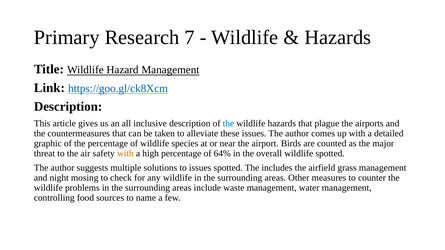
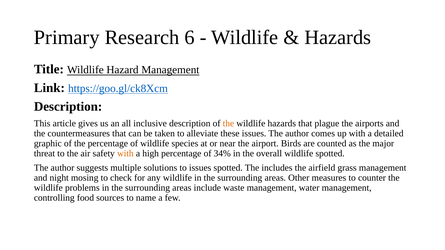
7: 7 -> 6 (190, 37)
the colour: blue -> orange (228, 123)
64%: 64% -> 34% (222, 153)
